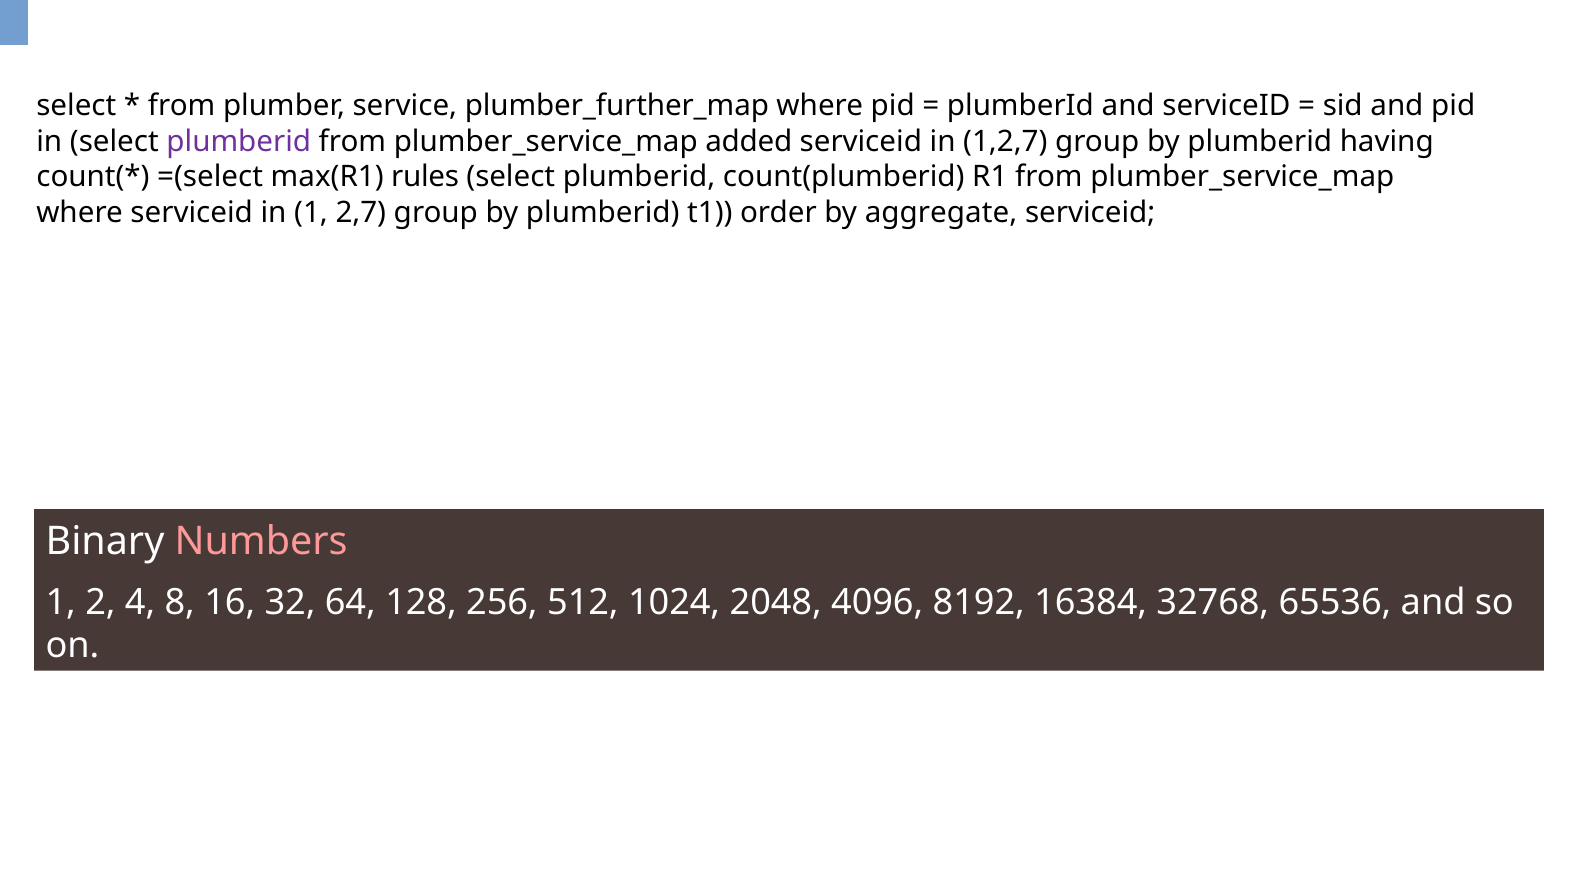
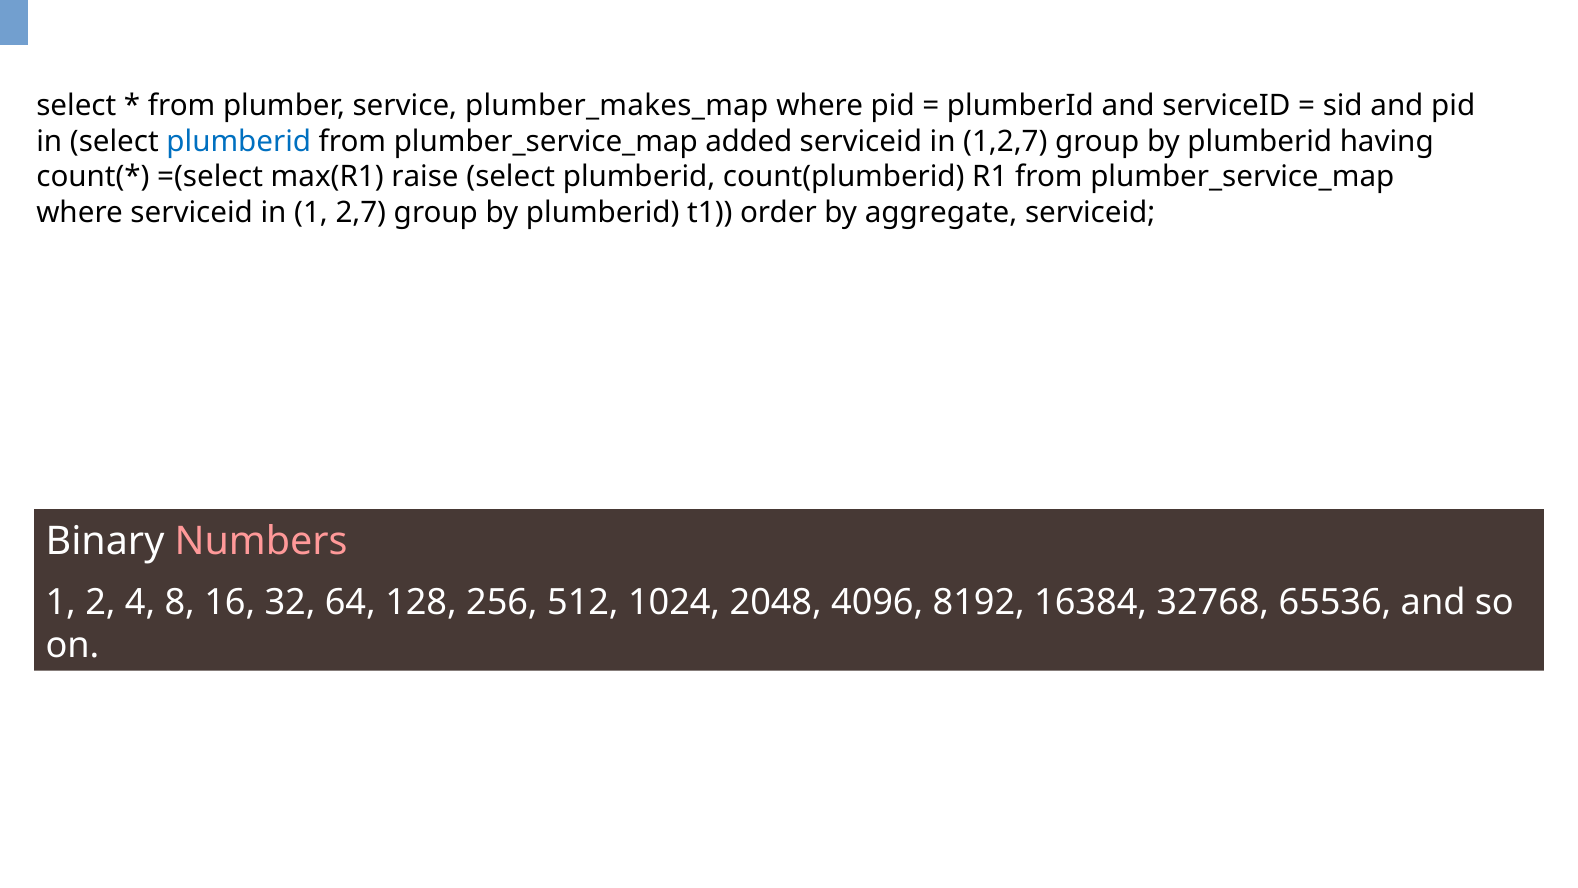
plumber_further_map: plumber_further_map -> plumber_makes_map (617, 106)
plumberid colour: purple -> blue (239, 141)
rules: rules -> raise (425, 177)
